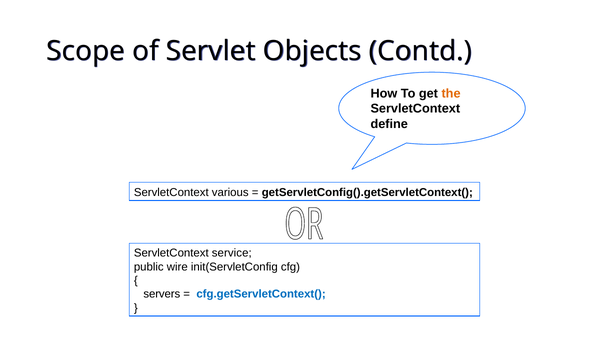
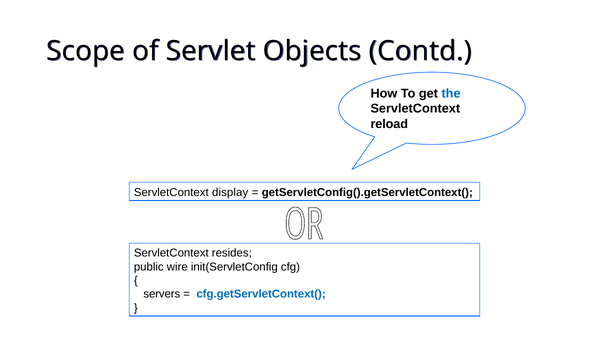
the colour: orange -> blue (451, 94)
define: define -> reload (389, 124)
various: various -> display (230, 193)
service: service -> resides (232, 253)
